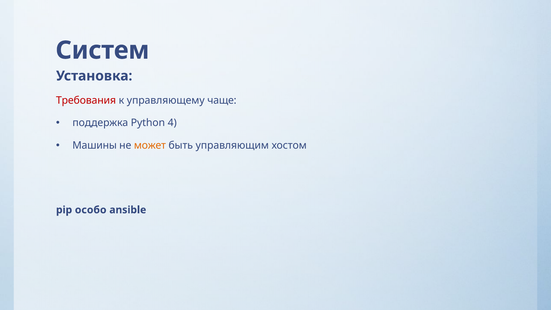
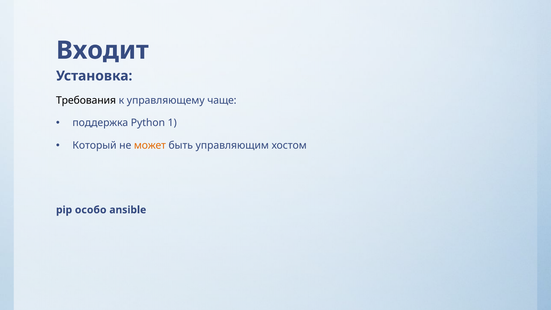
Систем: Систем -> Входит (102, 50)
Требования colour: red -> black (86, 100)
4: 4 -> 1 (172, 123)
Машины: Машины -> Который (95, 145)
